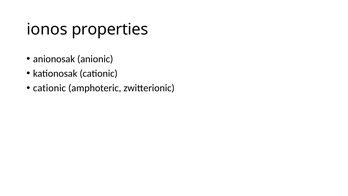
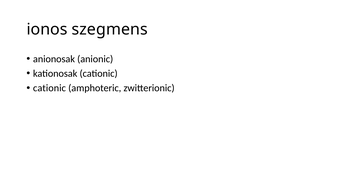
properties: properties -> szegmens (110, 29)
